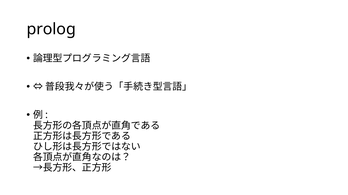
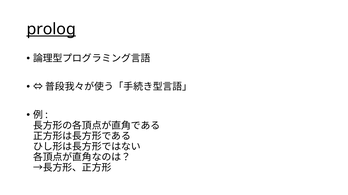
prolog underline: none -> present (51, 29)
